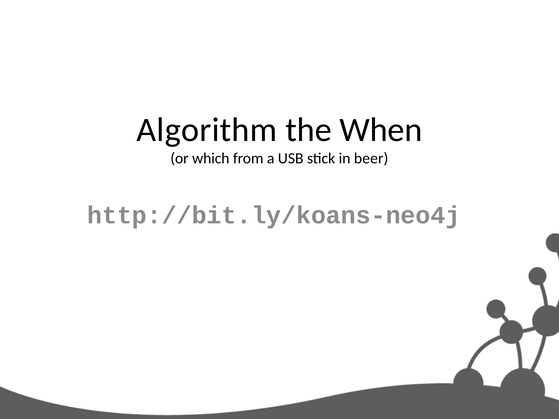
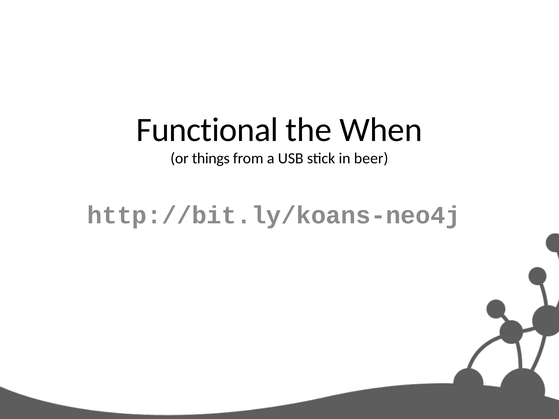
Algorithm: Algorithm -> Functional (207, 130)
which: which -> things (211, 158)
